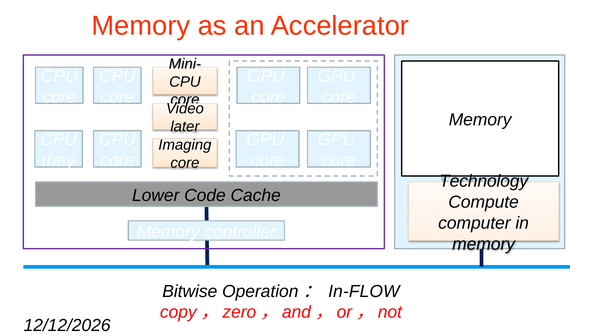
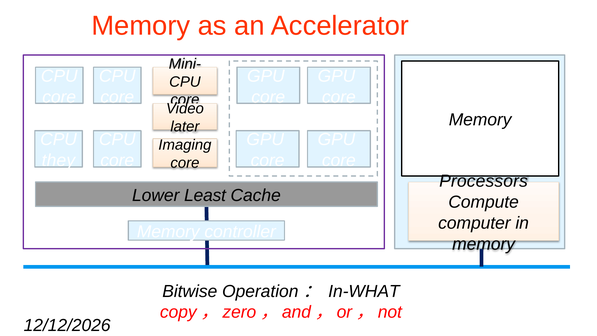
Technology: Technology -> Processors (484, 181)
Code: Code -> Least (205, 195)
In-FLOW: In-FLOW -> In-WHAT (364, 291)
